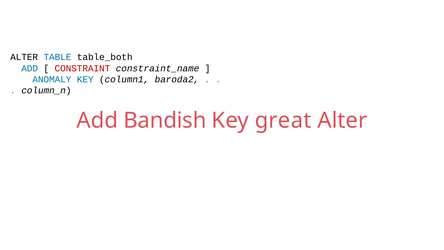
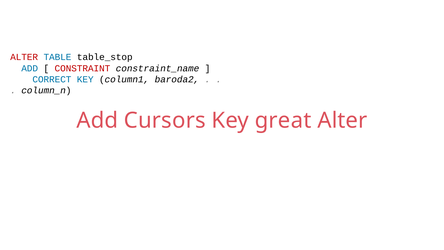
ALTER colour: black -> red (24, 57)
table_both: table_both -> table_stop (105, 57)
ANOMALY: ANOMALY -> CORRECT (52, 79)
Bandish: Bandish -> Cursors (165, 120)
